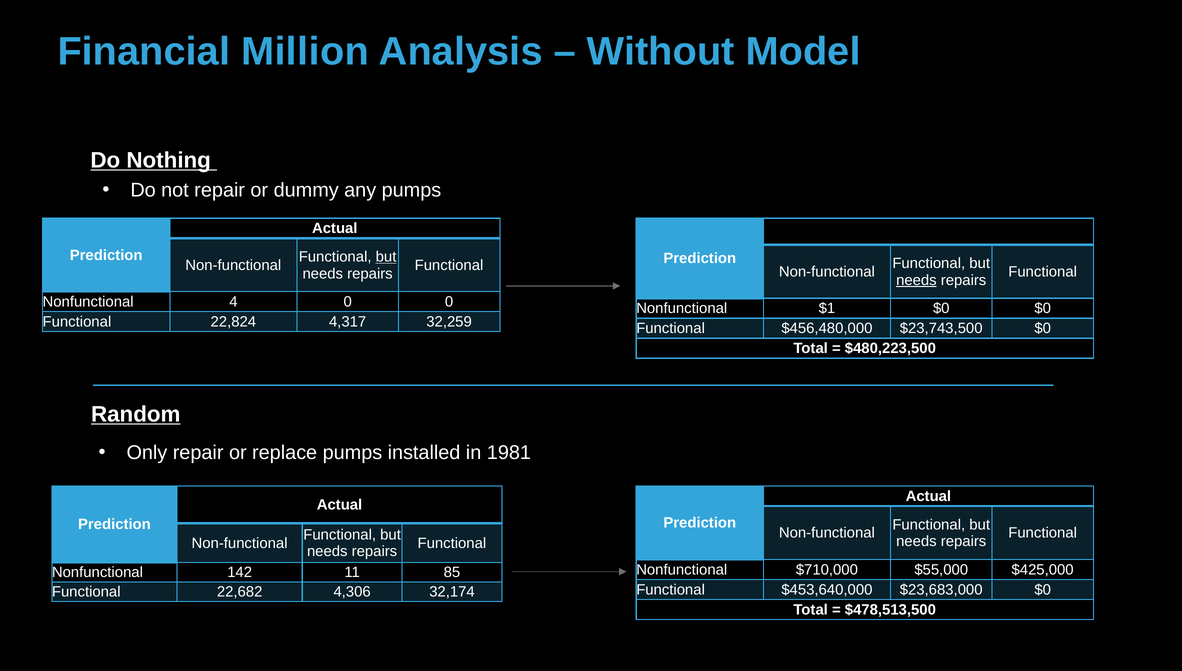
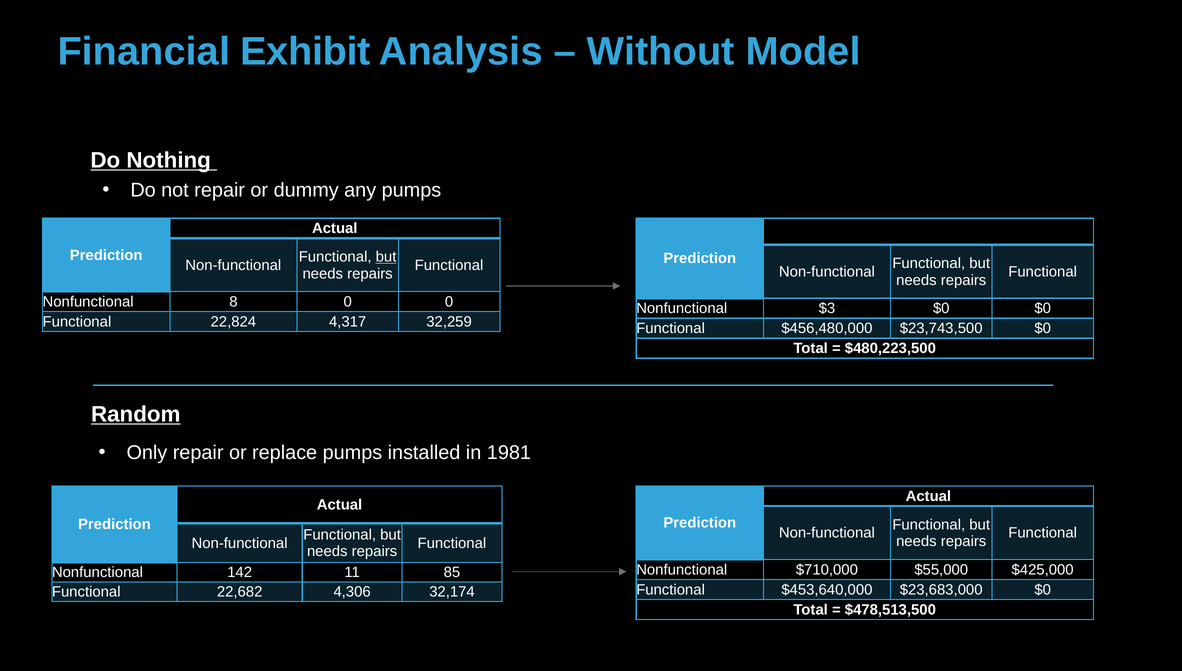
Million: Million -> Exhibit (305, 52)
needs underline: present -> none (916, 280)
4: 4 -> 8 (233, 302)
$1: $1 -> $3 (827, 309)
